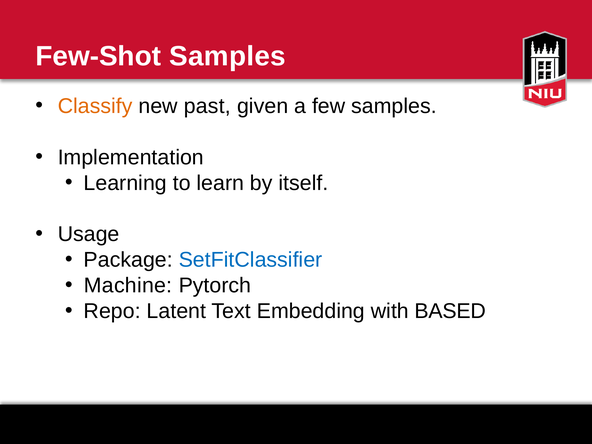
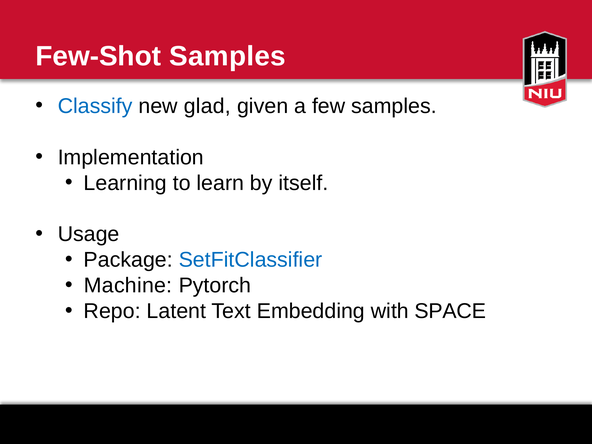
Classify colour: orange -> blue (95, 106)
past: past -> glad (207, 106)
BASED: BASED -> SPACE (450, 311)
